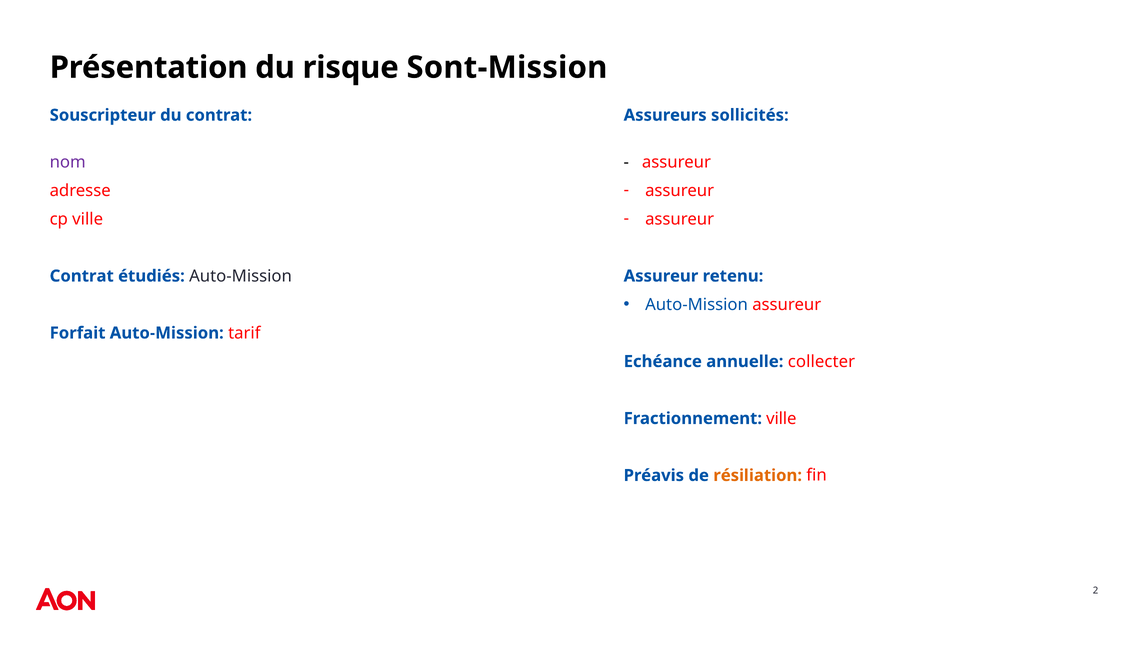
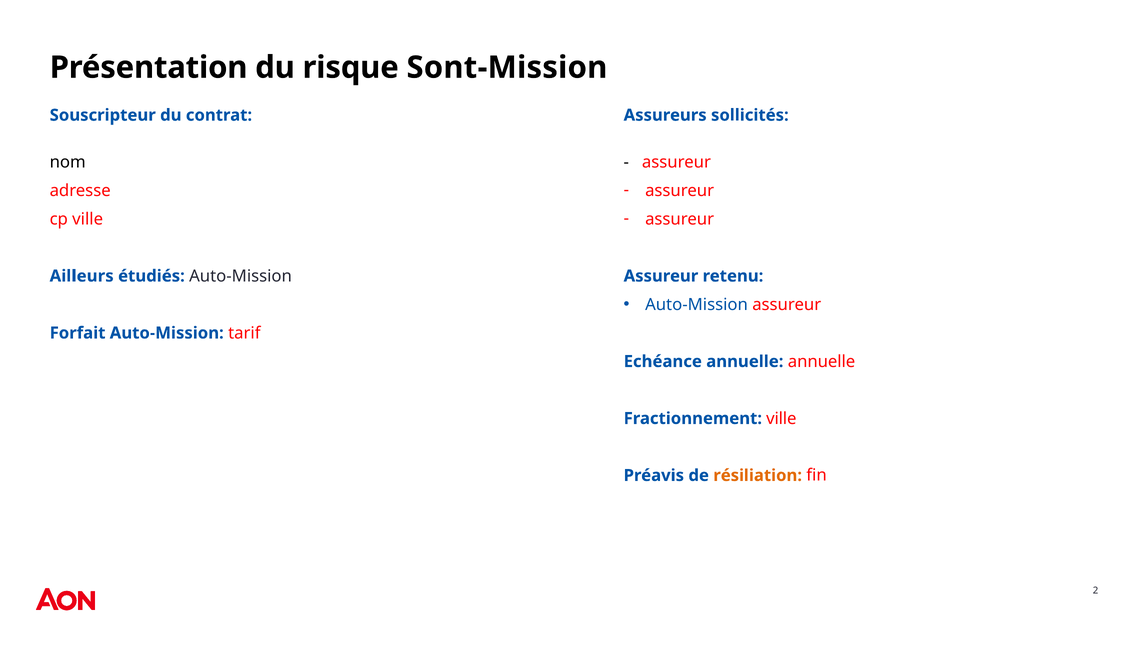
nom colour: purple -> black (68, 162)
Contrat: Contrat -> Ailleurs (82, 276)
annuelle collecter: collecter -> annuelle (822, 361)
